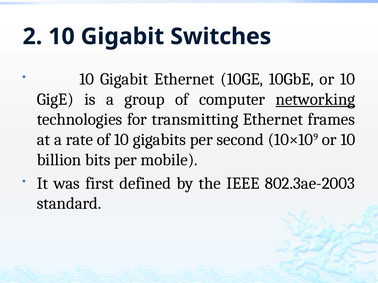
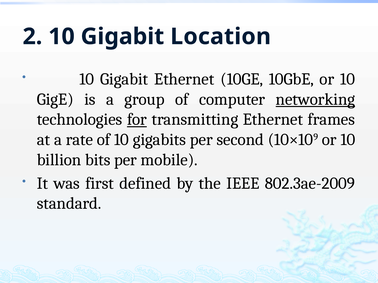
Switches: Switches -> Location (221, 37)
for underline: none -> present (137, 120)
802.3ae-2003: 802.3ae-2003 -> 802.3ae-2009 (310, 184)
